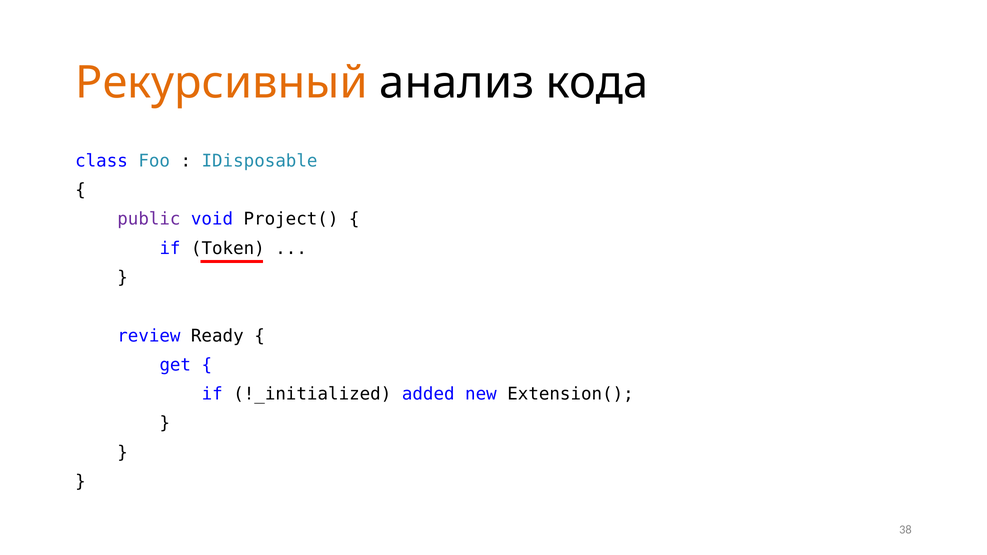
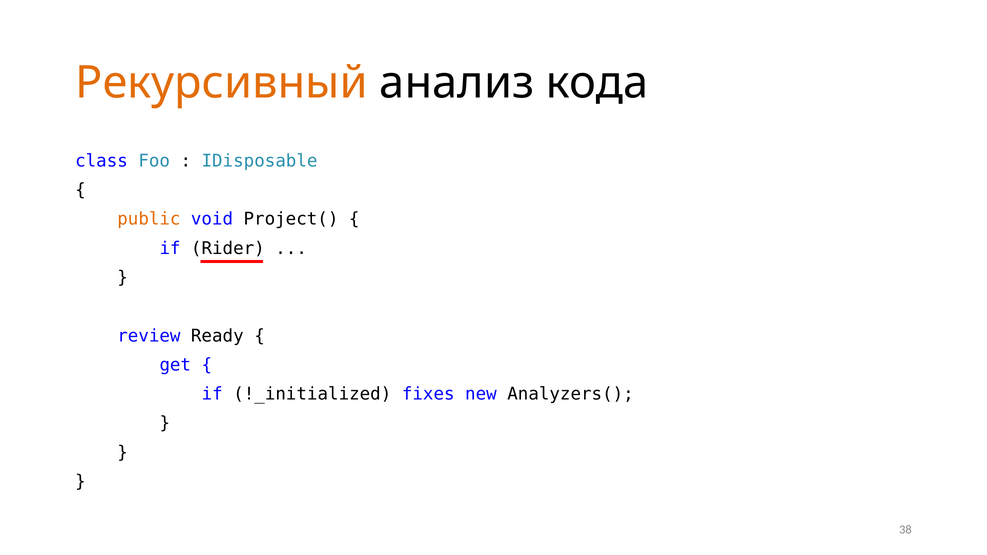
public colour: purple -> orange (149, 219)
Token: Token -> Rider (228, 248)
added: added -> fixes (428, 394)
Extension(: Extension( -> Analyzers( (571, 394)
